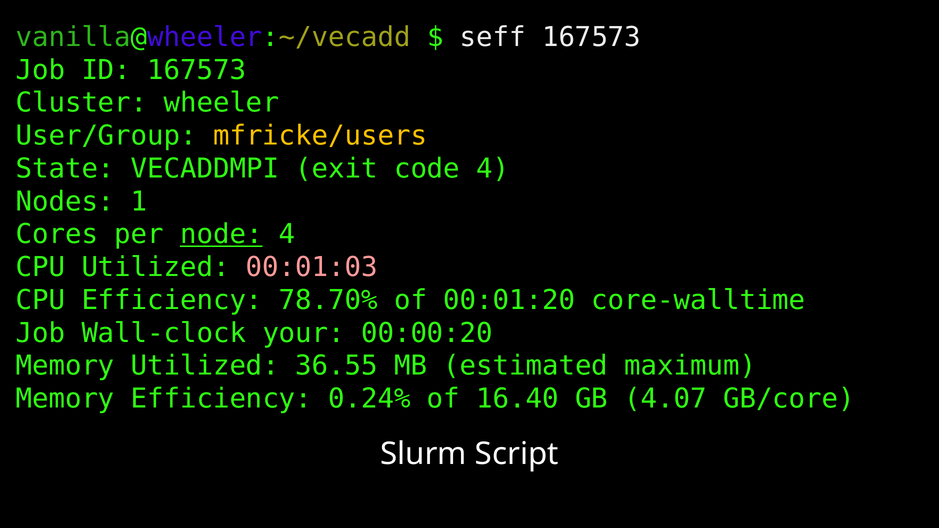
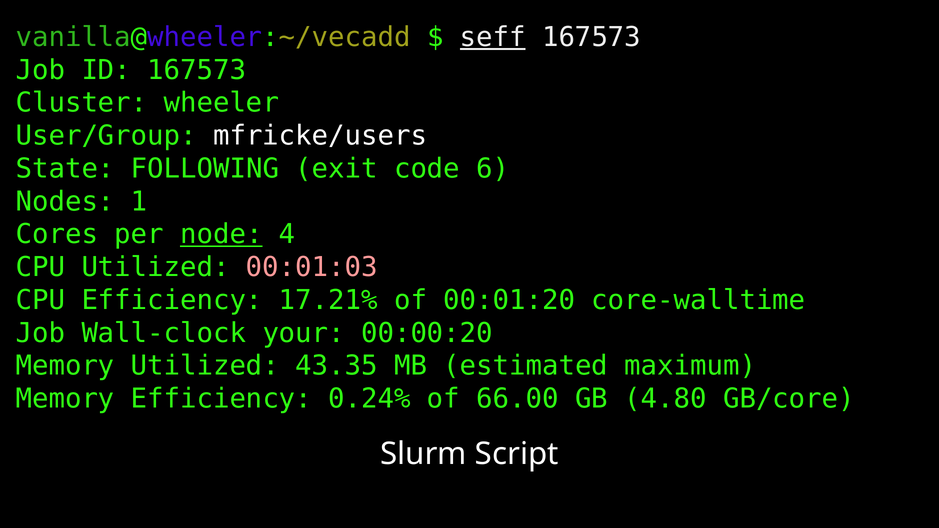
seff underline: none -> present (493, 37)
mfricke/users colour: yellow -> white (320, 136)
VECADDMPI: VECADDMPI -> FOLLOWING (205, 169)
code 4: 4 -> 6 (493, 169)
78.70%: 78.70% -> 17.21% (328, 300)
36.55: 36.55 -> 43.35 (337, 366)
16.40: 16.40 -> 66.00 (517, 399)
4.07: 4.07 -> 4.80 (666, 399)
